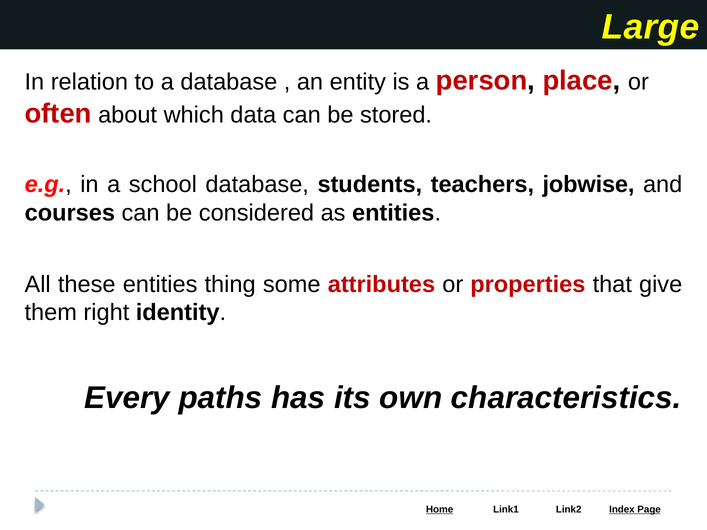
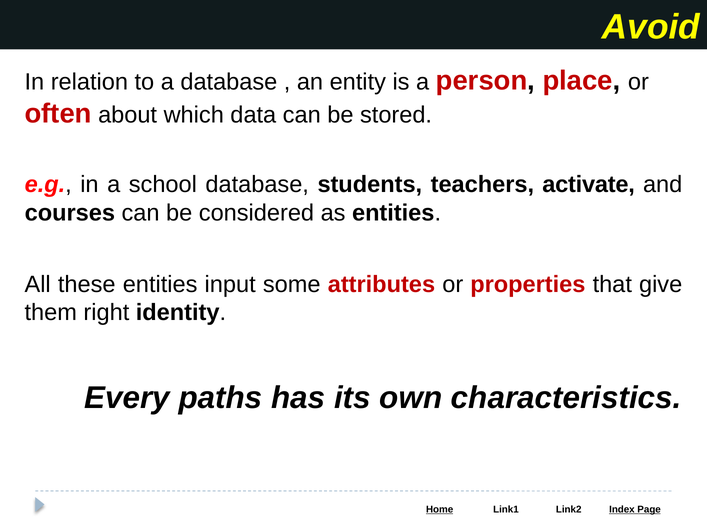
Large: Large -> Avoid (651, 27)
jobwise: jobwise -> activate (589, 185)
thing: thing -> input (230, 284)
